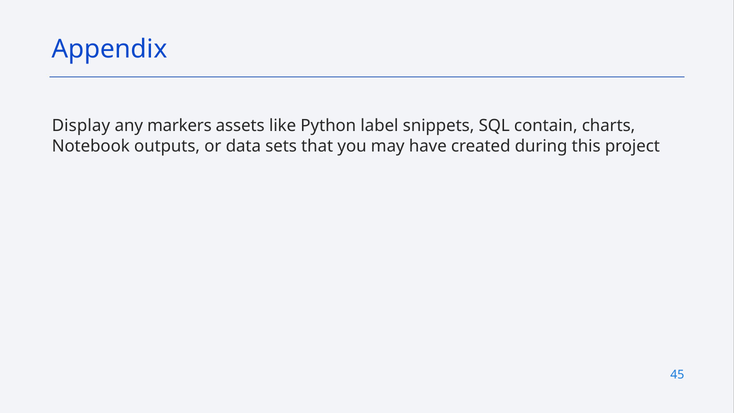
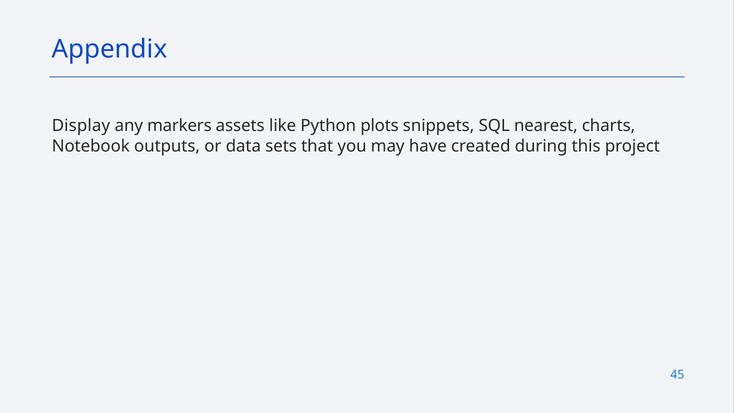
label: label -> plots (380, 126)
contain: contain -> nearest (546, 126)
